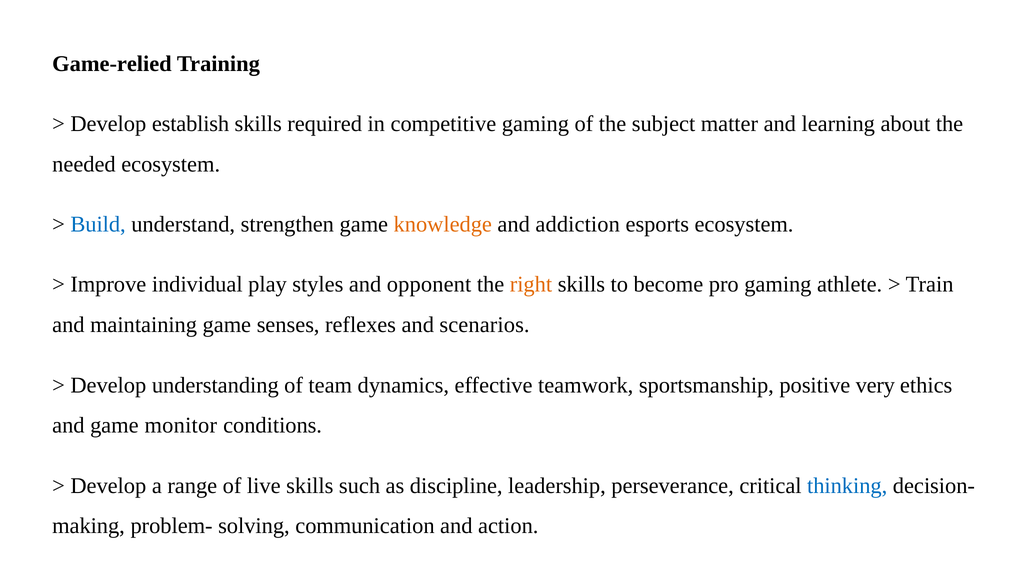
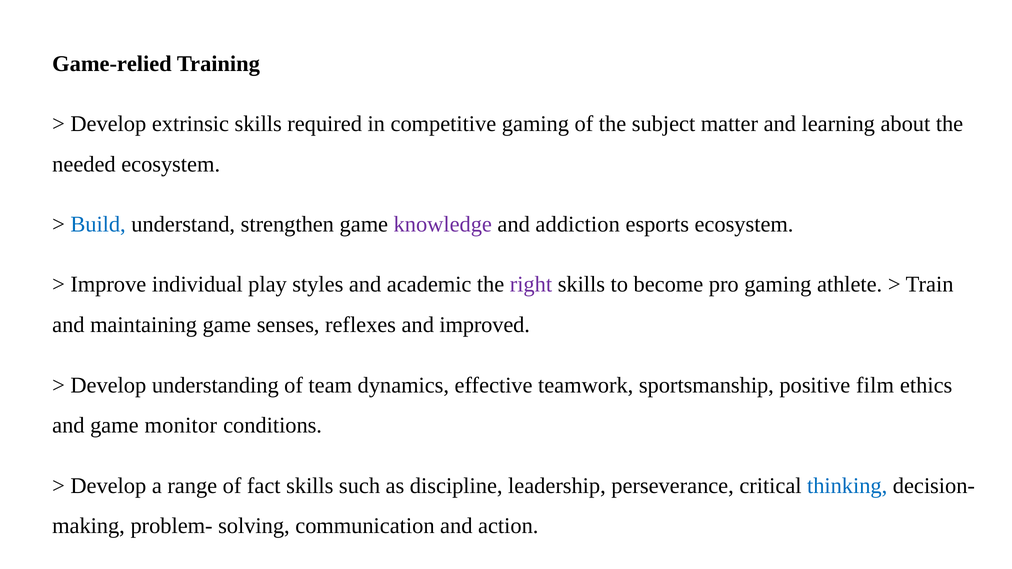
establish: establish -> extrinsic (190, 124)
knowledge colour: orange -> purple (443, 225)
opponent: opponent -> academic (429, 285)
right colour: orange -> purple (531, 285)
scenarios: scenarios -> improved (485, 325)
very: very -> film (875, 385)
live: live -> fact (264, 486)
